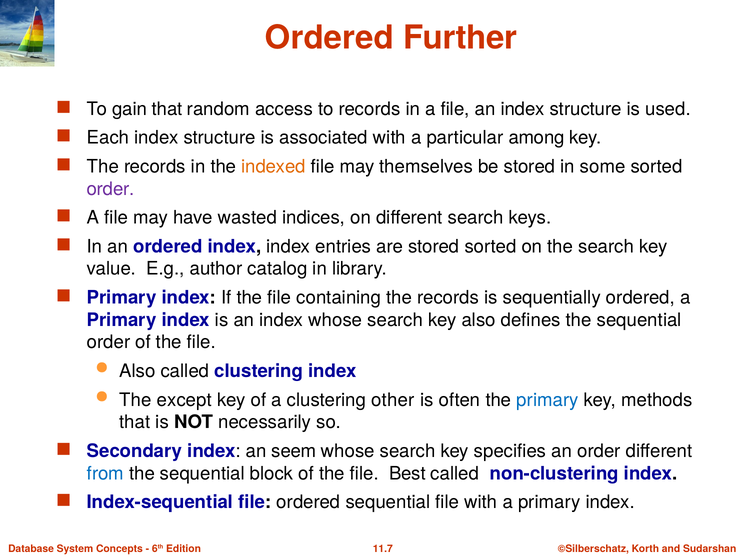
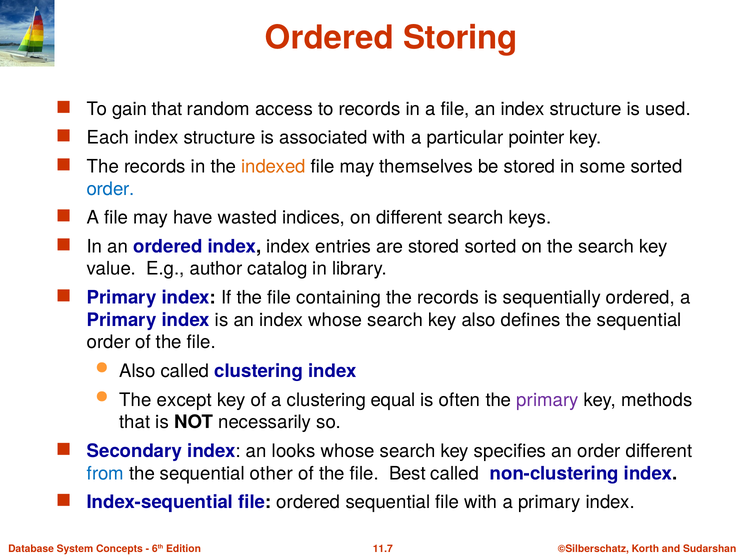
Further: Further -> Storing (460, 38)
among: among -> pointer (537, 138)
order colour: purple -> blue (111, 189)
other: other -> equal (393, 400)
primary colour: blue -> purple (548, 400)
seem: seem -> looks (294, 451)
block: block -> other (272, 473)
